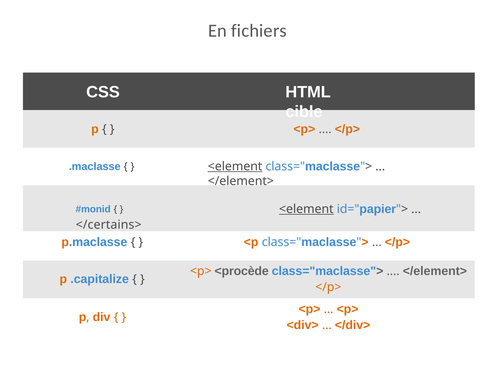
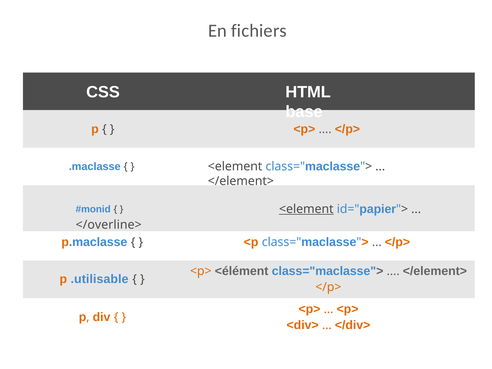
cible: cible -> base (304, 112)
<element underline: present -> none (235, 166)
</certains>: </certains> -> </overline> (109, 225)
<procède: <procède -> <élément (242, 271)
.capitalize: .capitalize -> .utilisable (100, 279)
